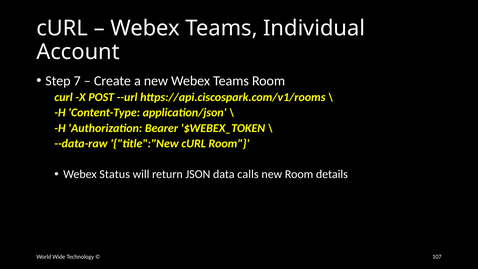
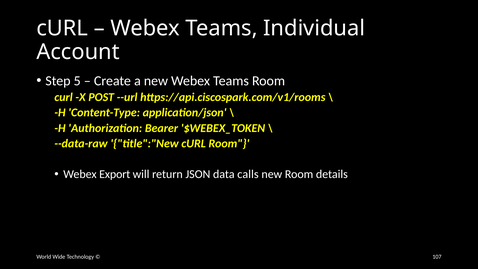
7: 7 -> 5 (77, 81)
Status: Status -> Export (115, 174)
